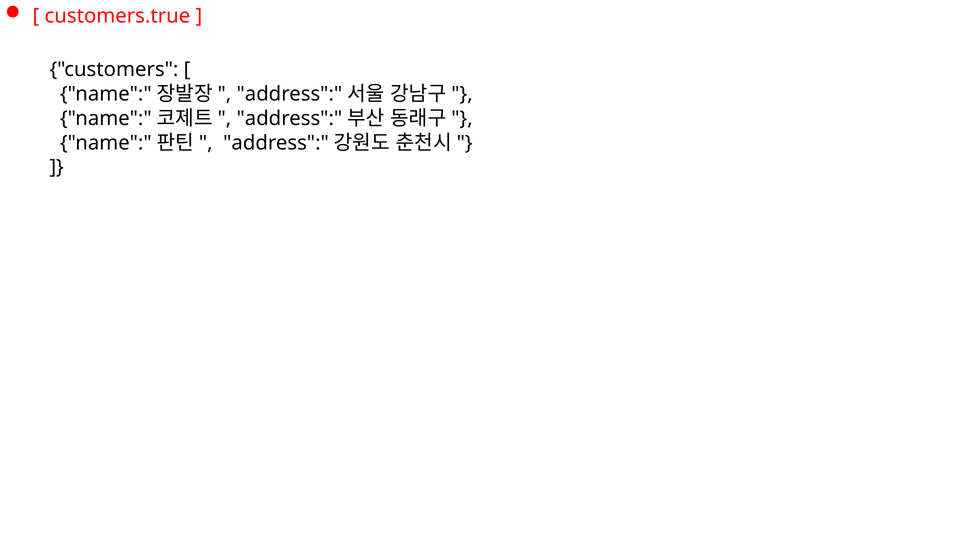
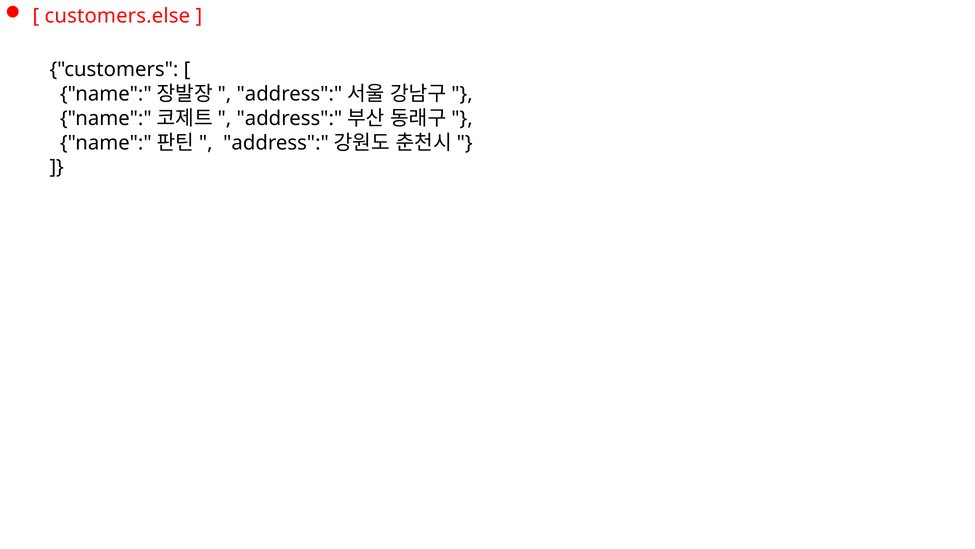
customers.true: customers.true -> customers.else (117, 16)
